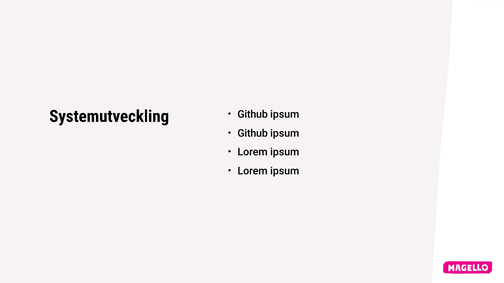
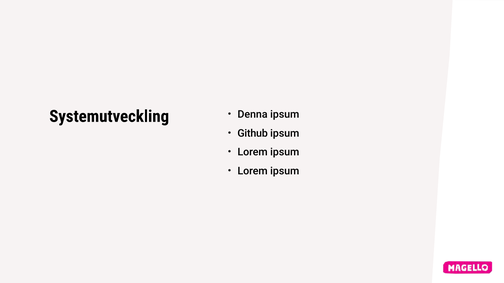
Github: Github -> Denna (253, 115)
